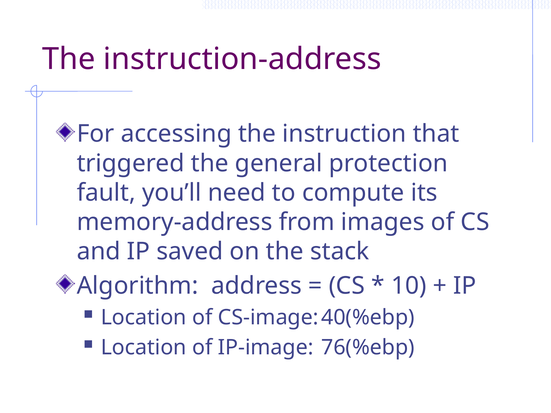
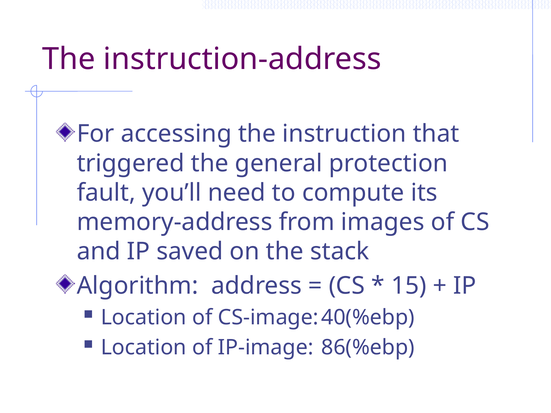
10: 10 -> 15 (409, 286)
76(%ebp: 76(%ebp -> 86(%ebp (368, 347)
